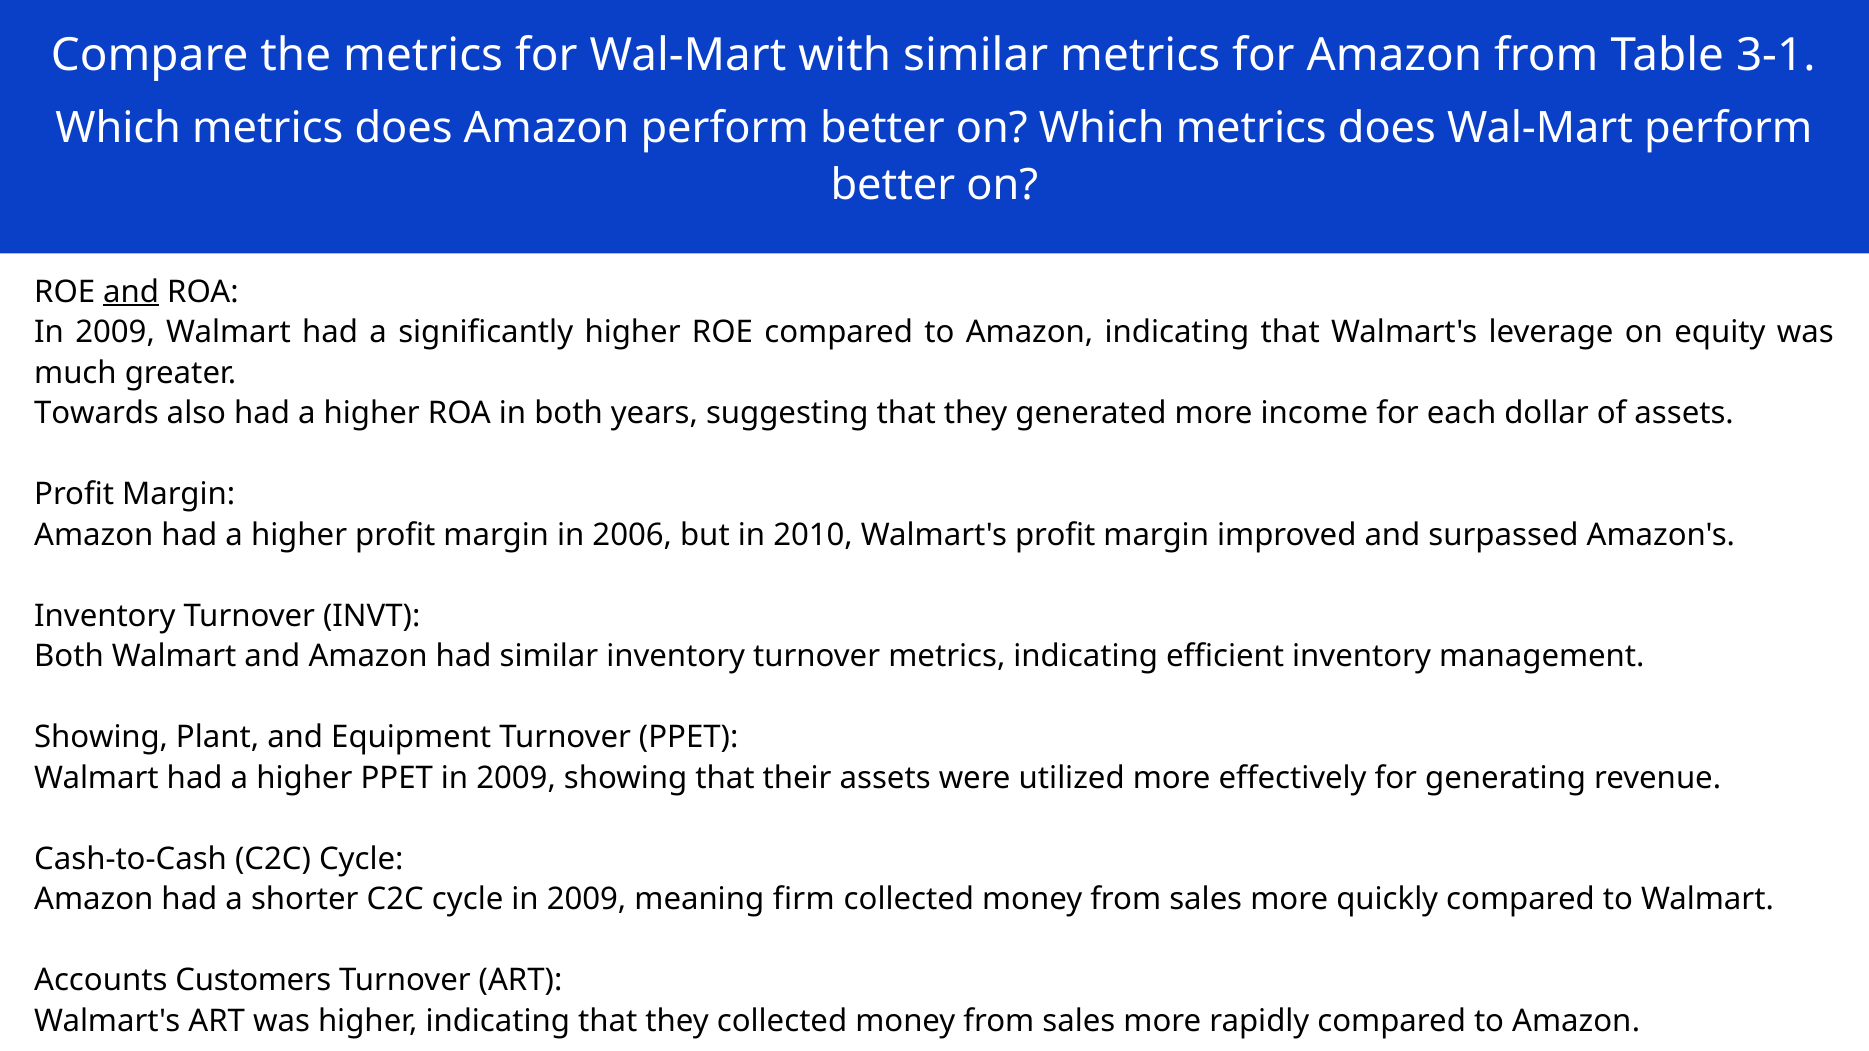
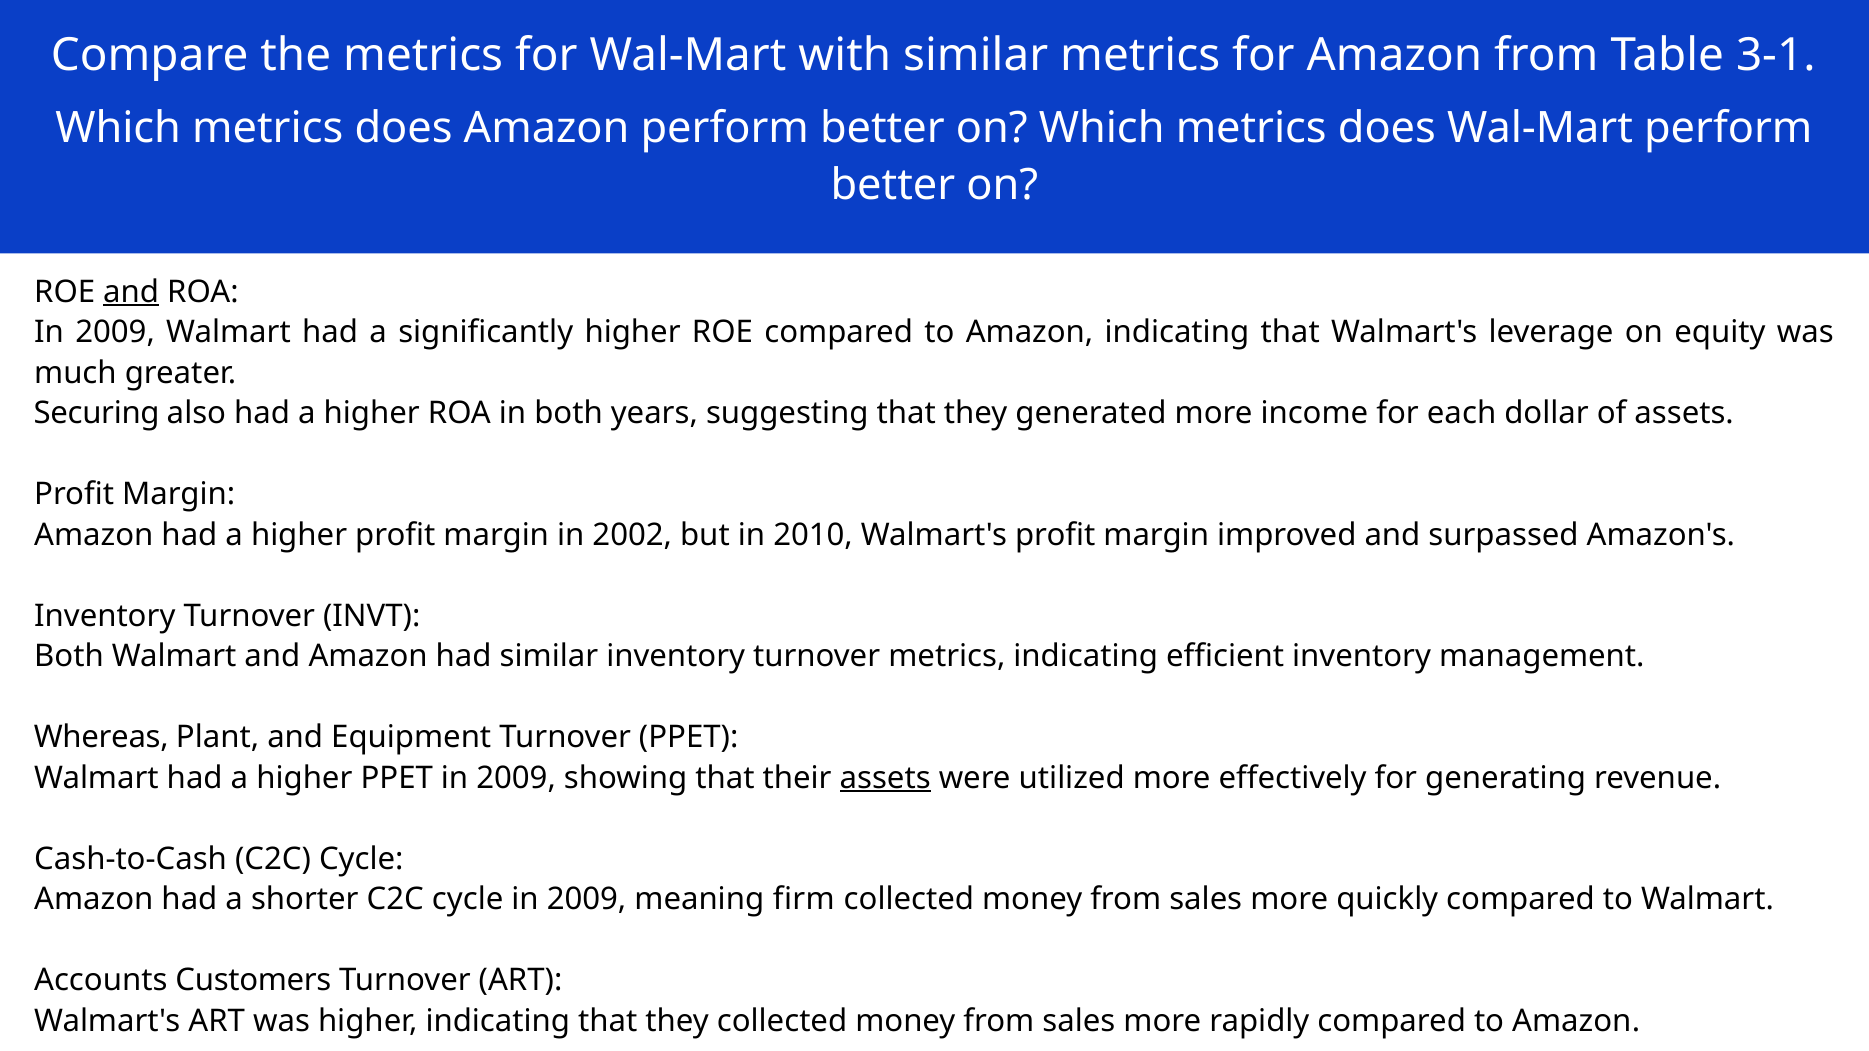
Towards: Towards -> Securing (97, 414)
2006: 2006 -> 2002 (632, 535)
Showing: Showing -> Whereas (101, 738)
assets underline: none -> present (885, 778)
